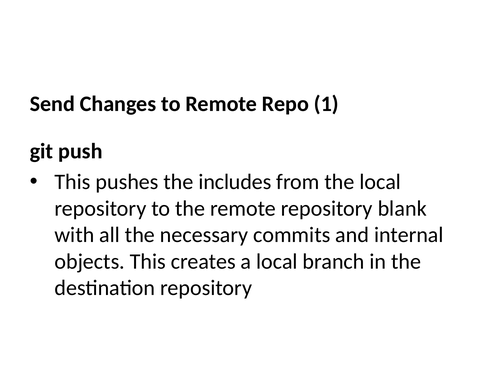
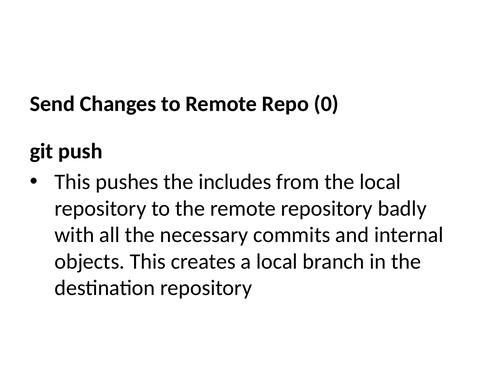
1: 1 -> 0 (326, 104)
blank: blank -> badly (402, 209)
